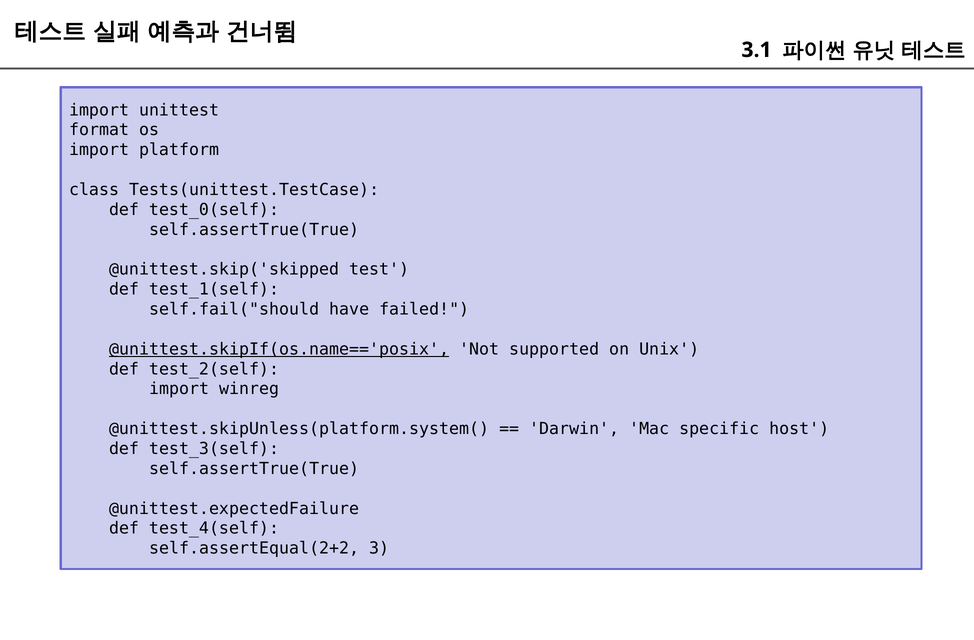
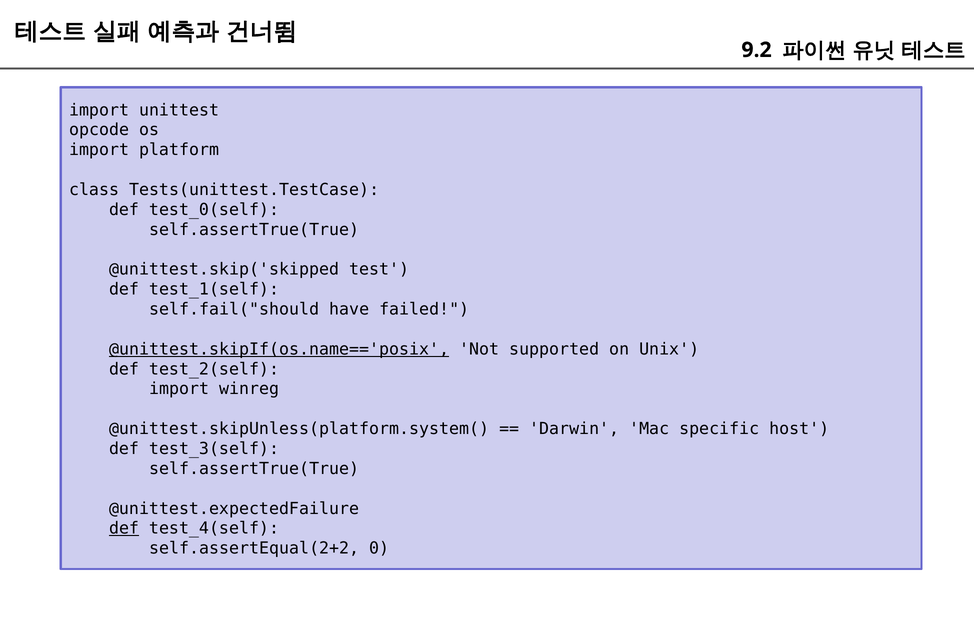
3.1: 3.1 -> 9.2 (757, 50)
format: format -> opcode (99, 130)
def underline: none -> present (124, 528)
3: 3 -> 0 (379, 548)
